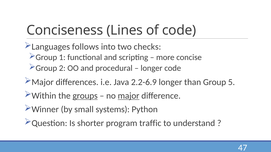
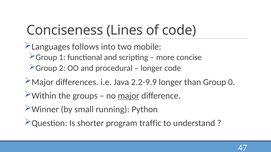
checks: checks -> mobile (147, 47)
2.2-6.9: 2.2-6.9 -> 2.2-9.9 (144, 82)
5: 5 -> 0 (232, 82)
groups underline: present -> none (85, 96)
systems: systems -> running (113, 110)
